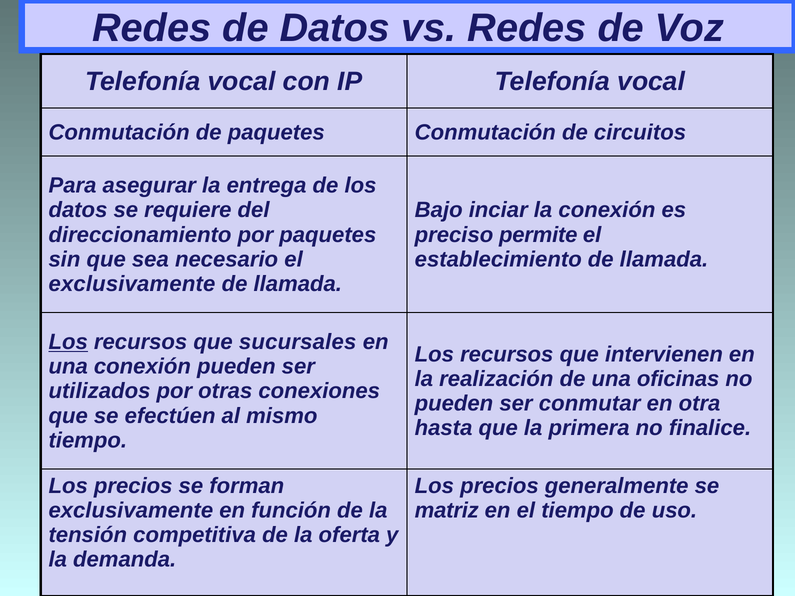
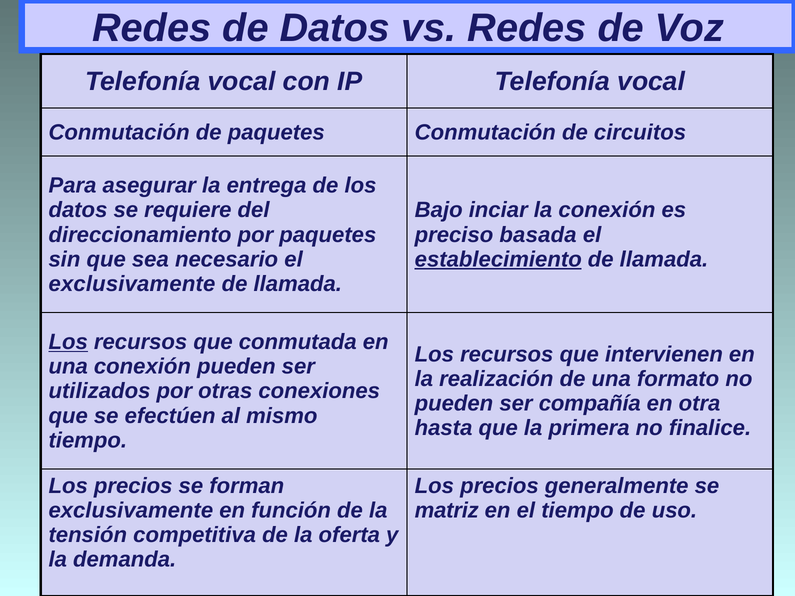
permite: permite -> basada (538, 235)
establecimiento underline: none -> present (498, 259)
sucursales: sucursales -> conmutada (298, 342)
oficinas: oficinas -> formato (678, 379)
conmutar: conmutar -> compañía (590, 404)
